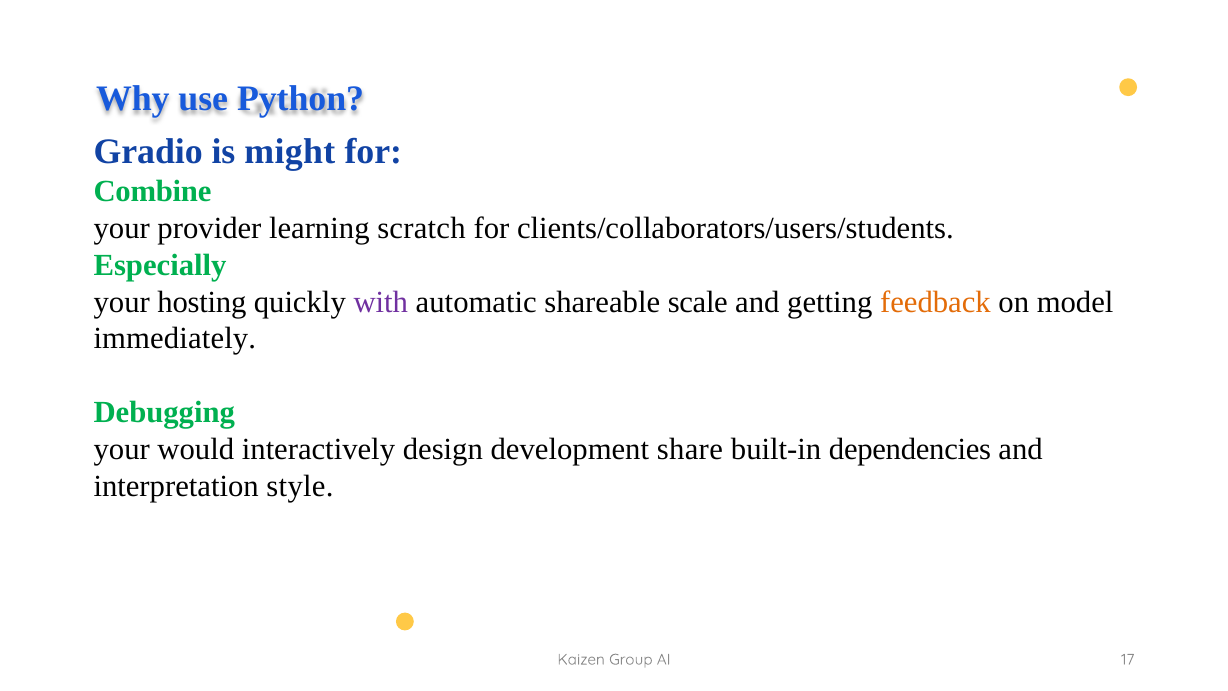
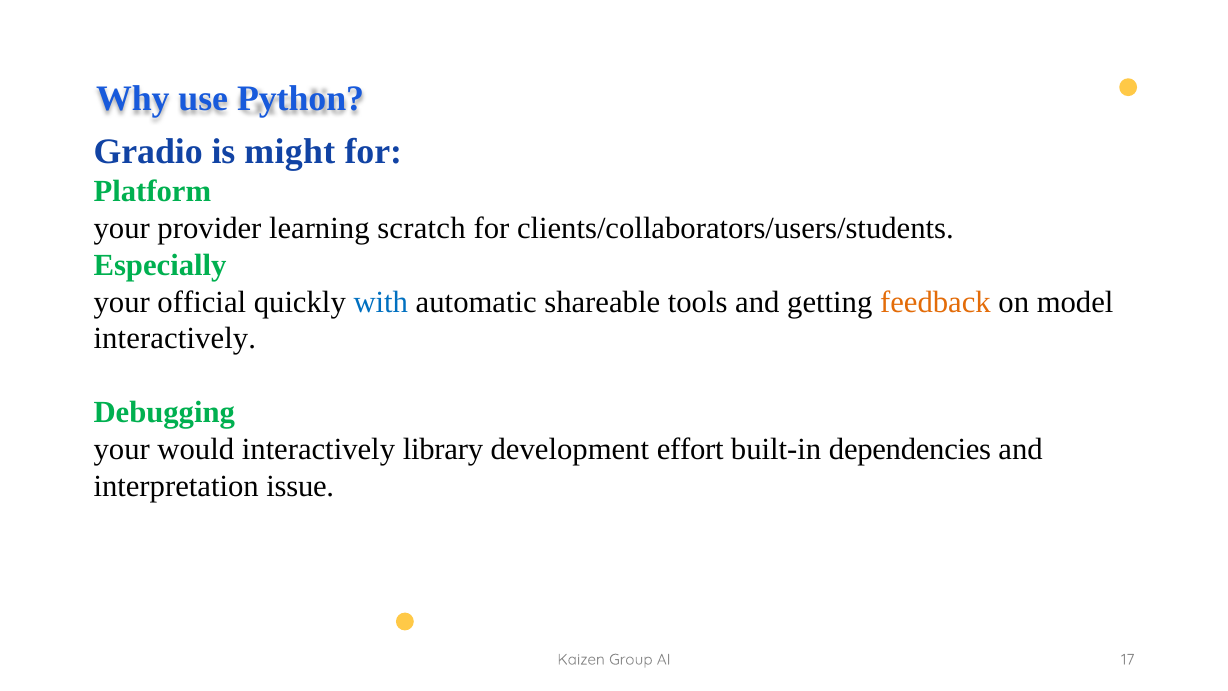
Combine: Combine -> Platform (152, 191)
hosting: hosting -> official (202, 302)
with colour: purple -> blue (381, 302)
scale: scale -> tools (698, 302)
immediately: immediately -> interactively (175, 339)
design: design -> library (443, 449)
share: share -> effort (690, 449)
style: style -> issue (300, 486)
